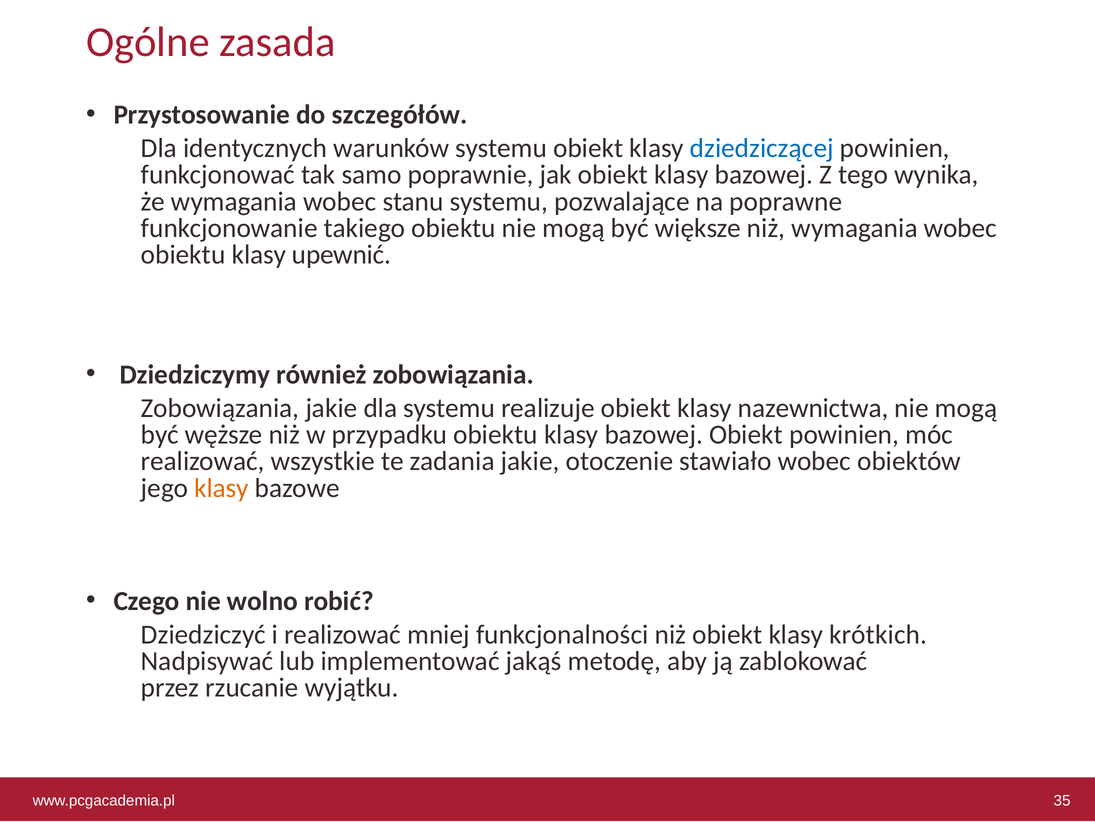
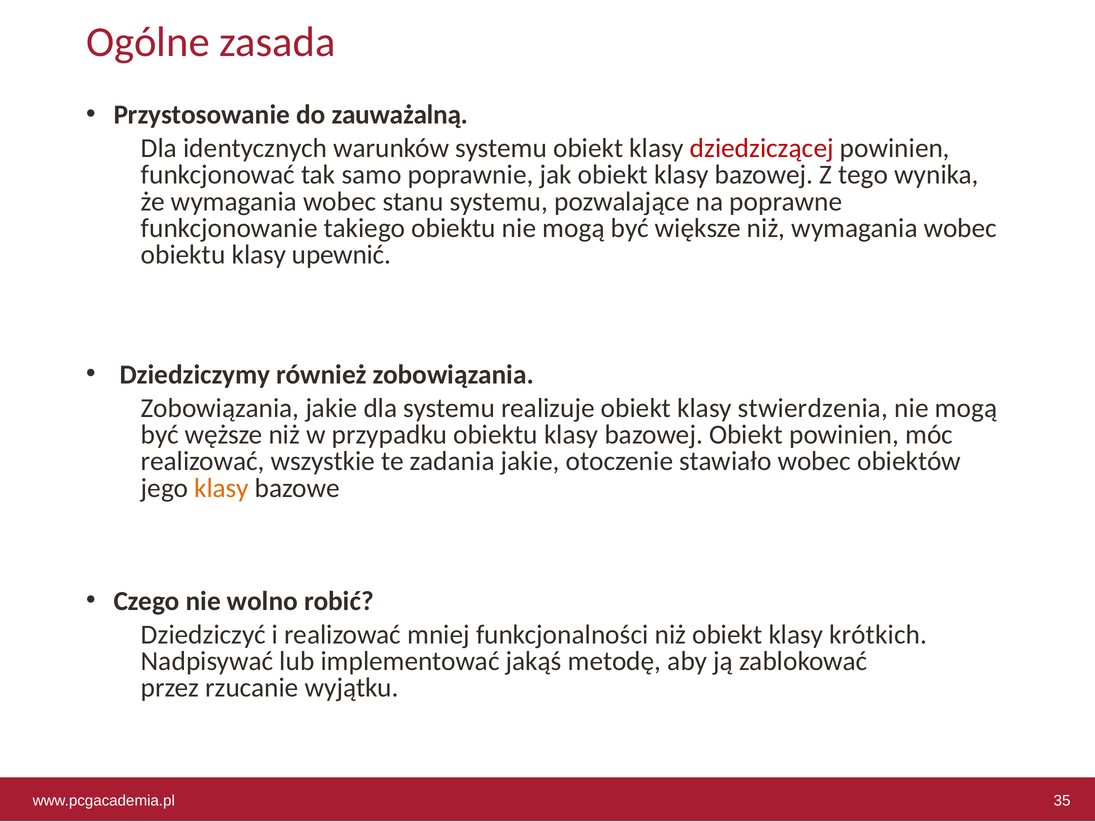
szczegółów: szczegółów -> zauważalną (400, 115)
dziedziczącej colour: blue -> red (762, 148)
nazewnictwa: nazewnictwa -> stwierdzenia (813, 408)
